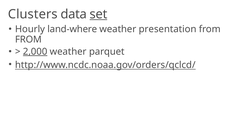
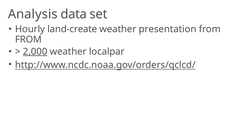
Clusters: Clusters -> Analysis (33, 14)
set underline: present -> none (99, 14)
land-where: land-where -> land-create (72, 29)
parquet: parquet -> localpar (107, 52)
